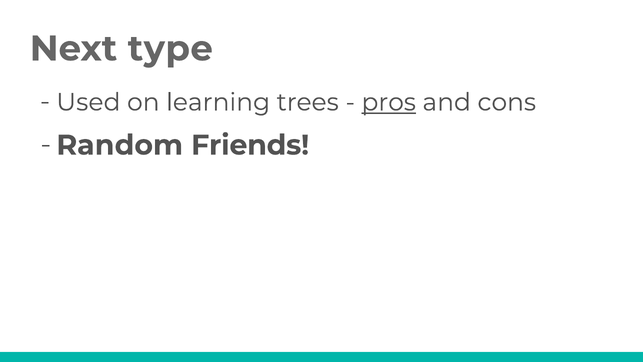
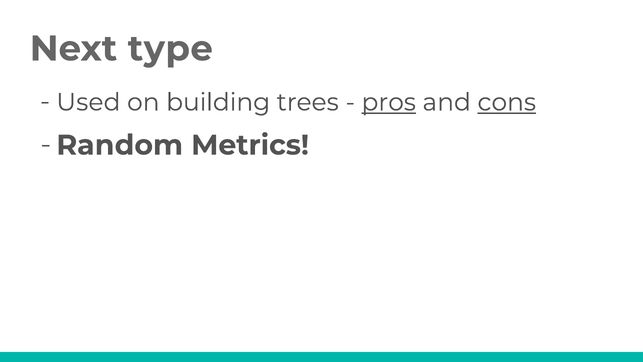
learning: learning -> building (218, 102)
cons underline: none -> present (507, 102)
Friends: Friends -> Metrics (250, 145)
